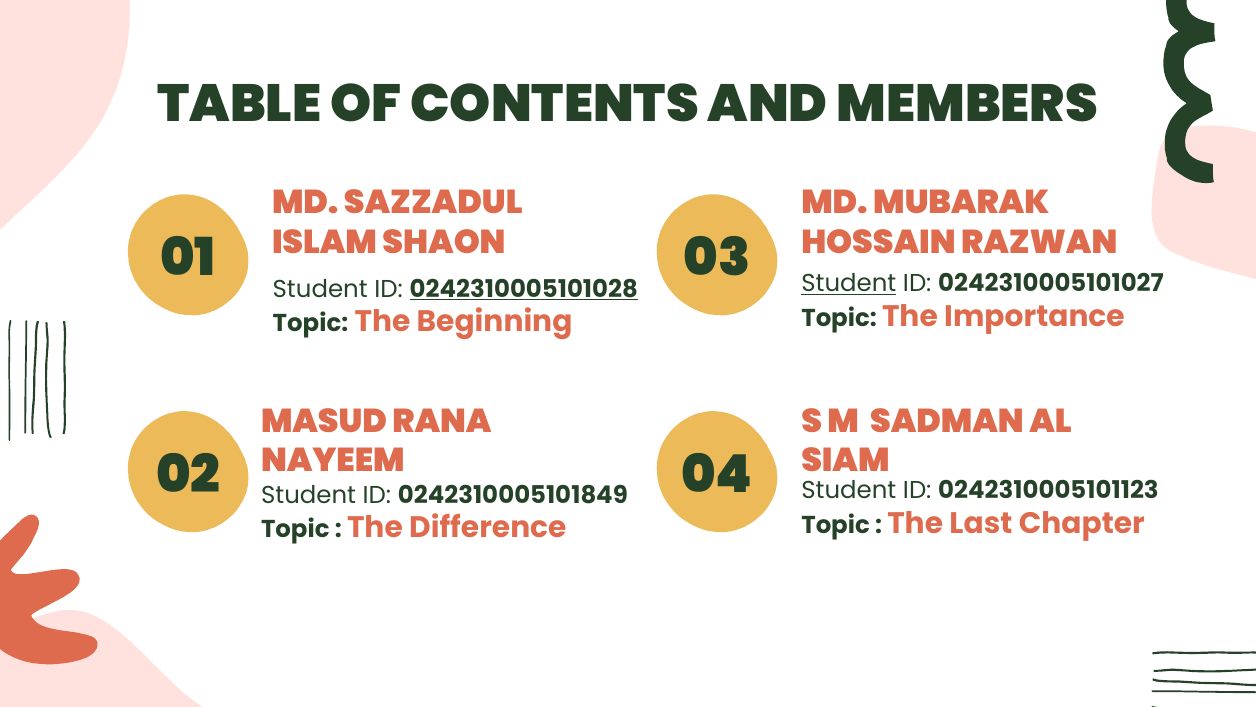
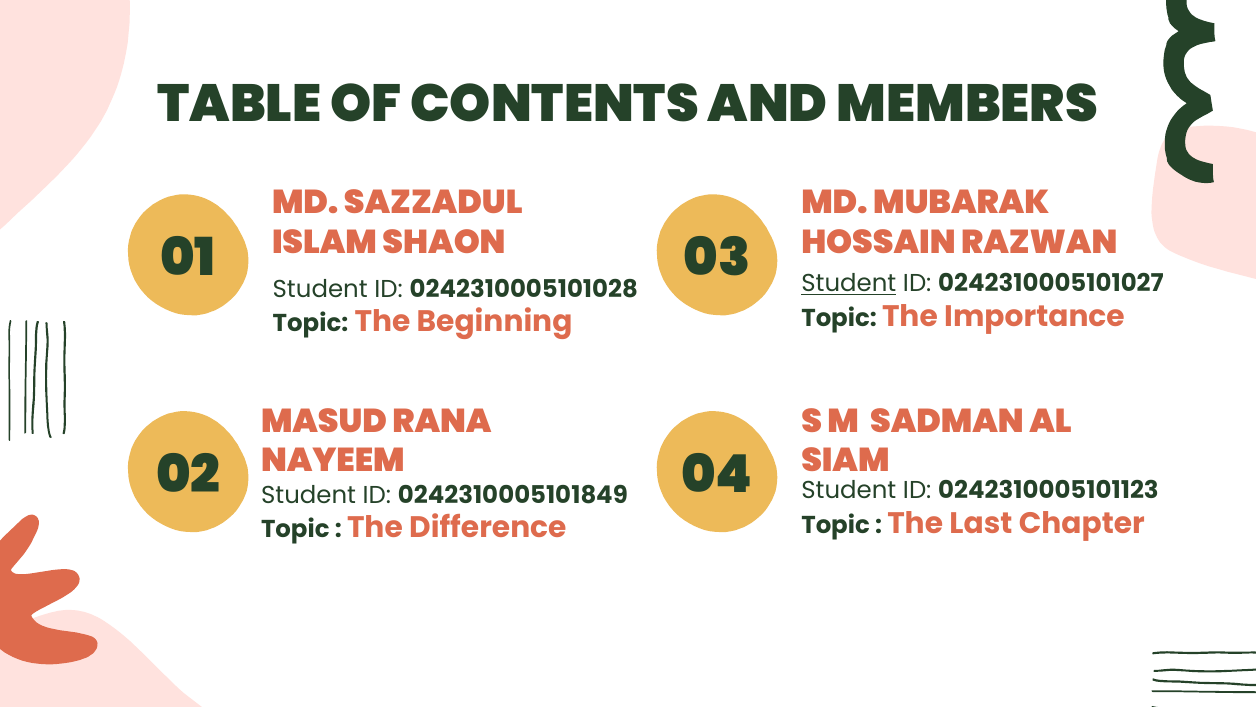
0242310005101028 underline: present -> none (524, 289)
